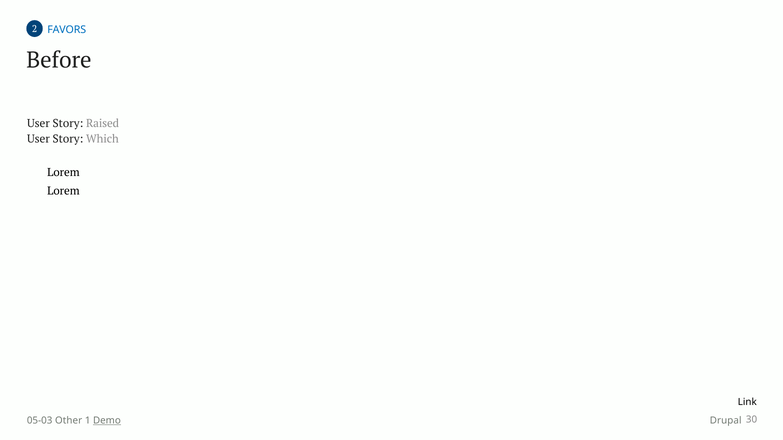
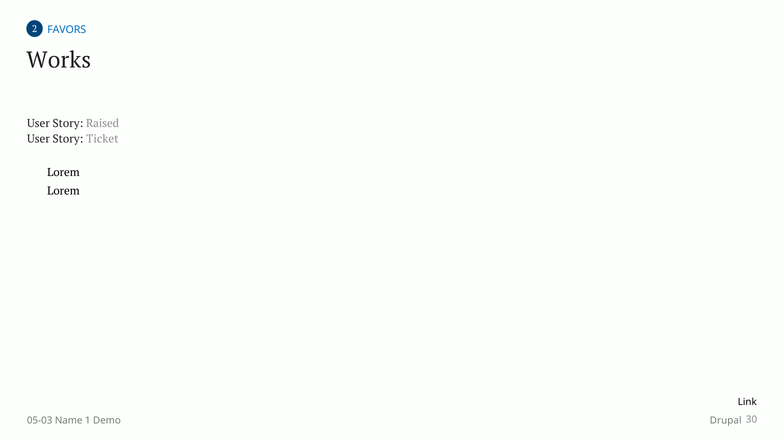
Before: Before -> Works (59, 60)
Which: Which -> Ticket (102, 139)
Other: Other -> Name (69, 421)
Demo underline: present -> none (107, 421)
